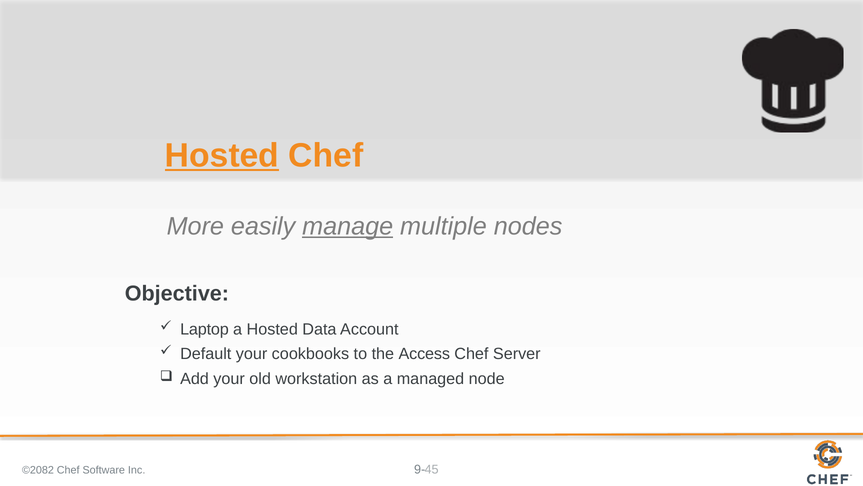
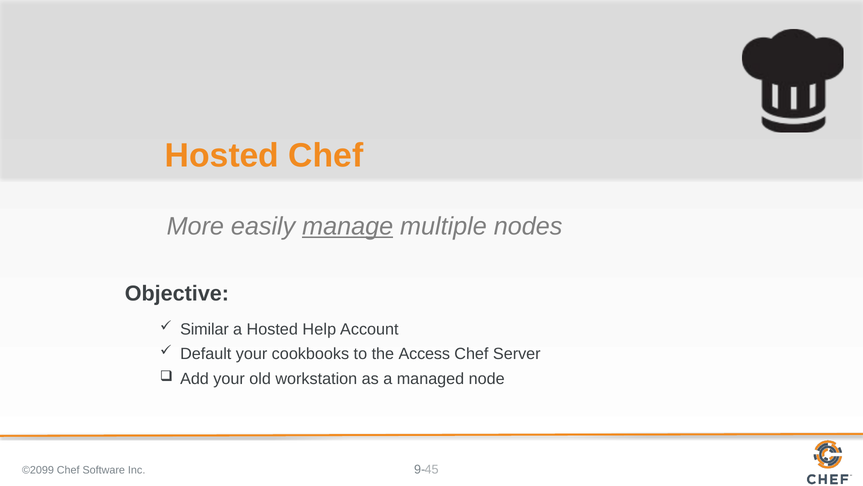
Hosted underline: present -> none (222, 155)
Laptop: Laptop -> Similar (204, 329)
Data: Data -> Help (319, 329)
©2082: ©2082 -> ©2099 (38, 470)
